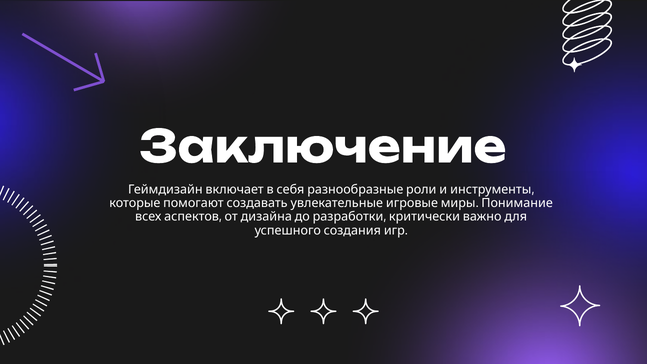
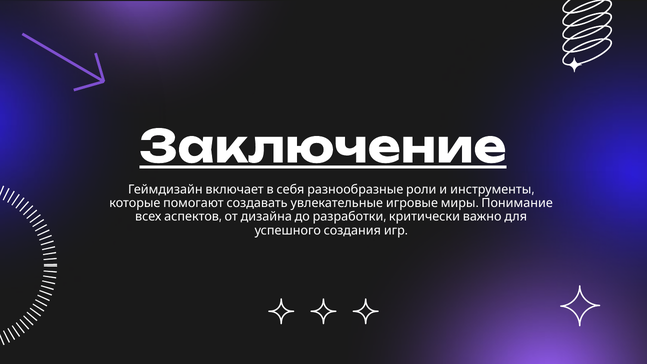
Заключение underline: none -> present (323, 148)
